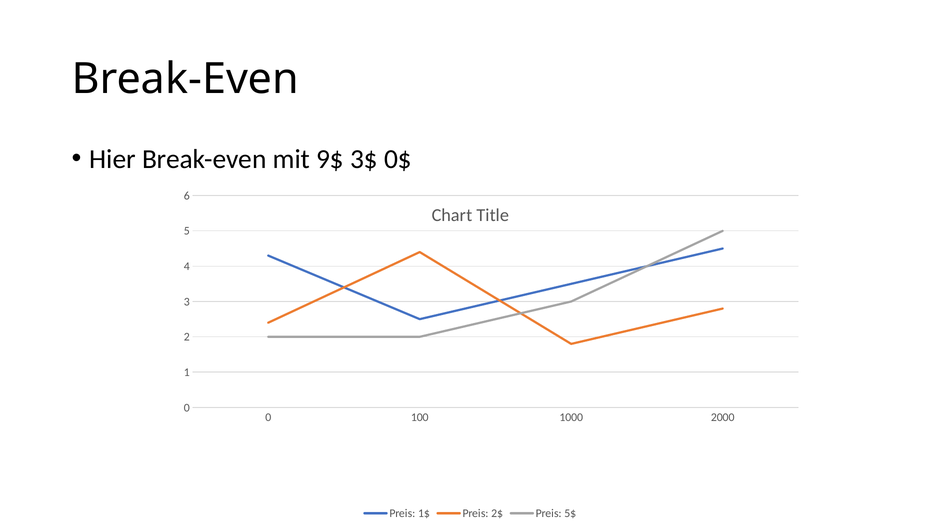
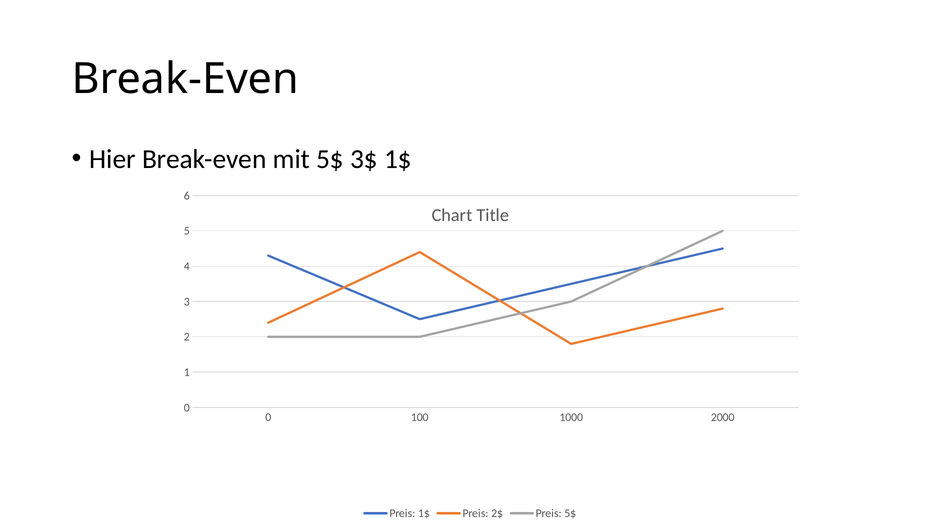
mit 9$: 9$ -> 5$ (330, 159)
3$ 0$: 0$ -> 1$ (398, 159)
